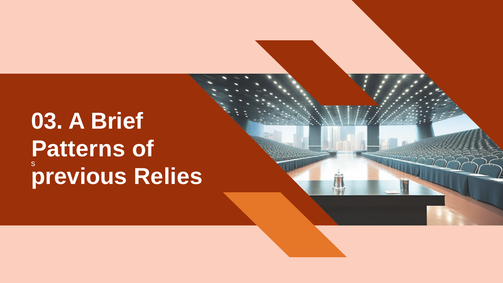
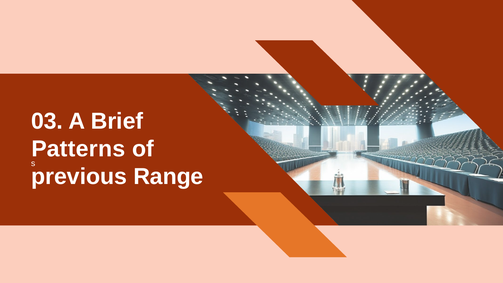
Relies: Relies -> Range (168, 177)
